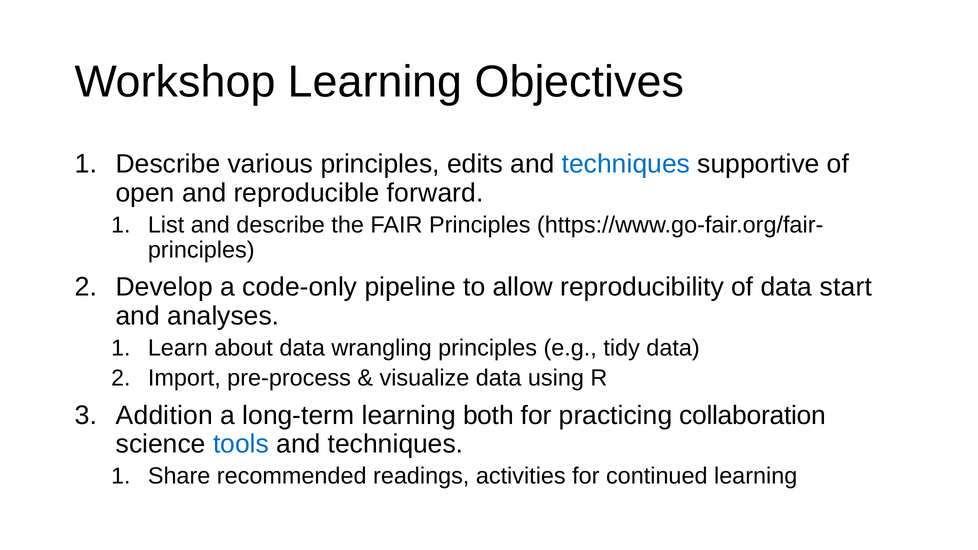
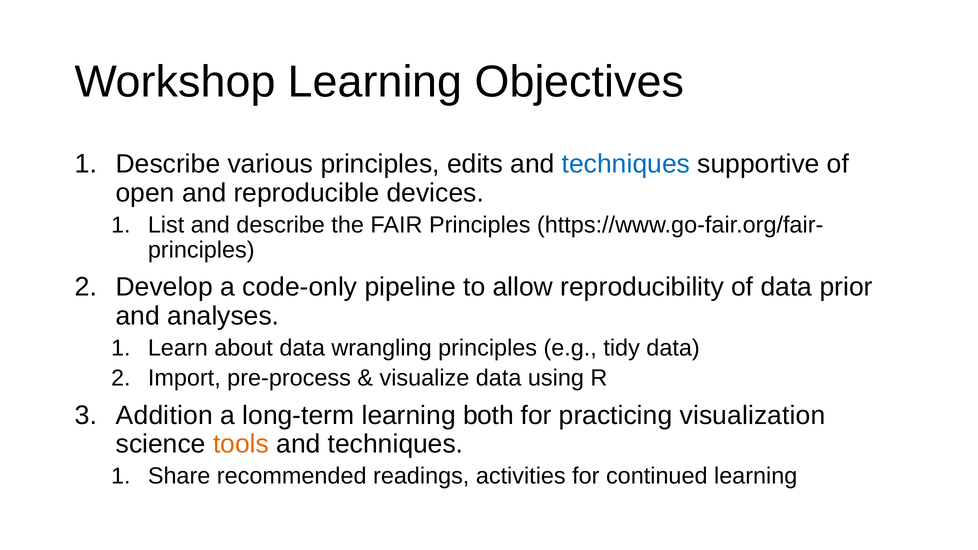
forward: forward -> devices (435, 193)
start: start -> prior (846, 287)
collaboration: collaboration -> visualization (752, 415)
tools colour: blue -> orange (241, 444)
